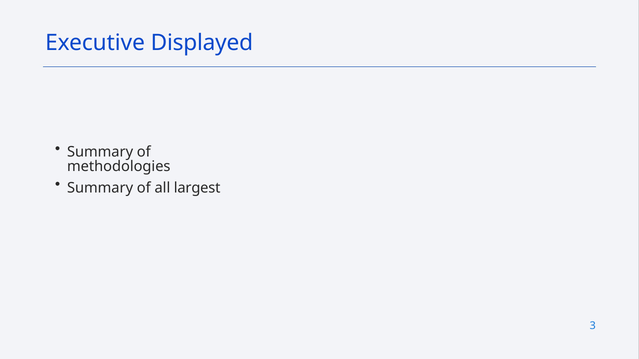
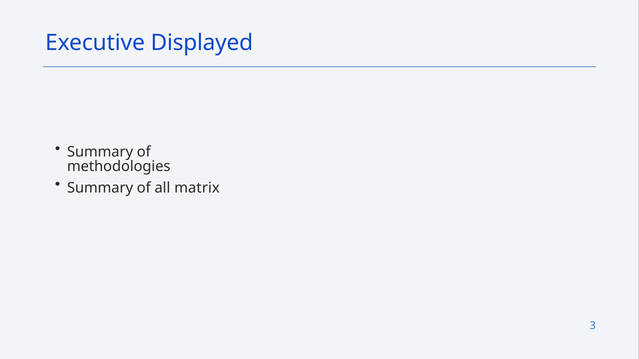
largest: largest -> matrix (197, 188)
